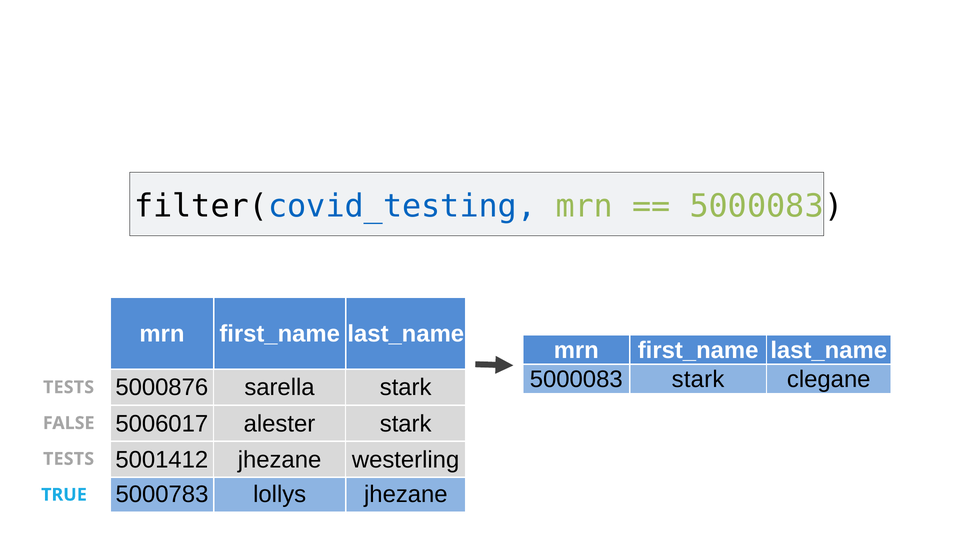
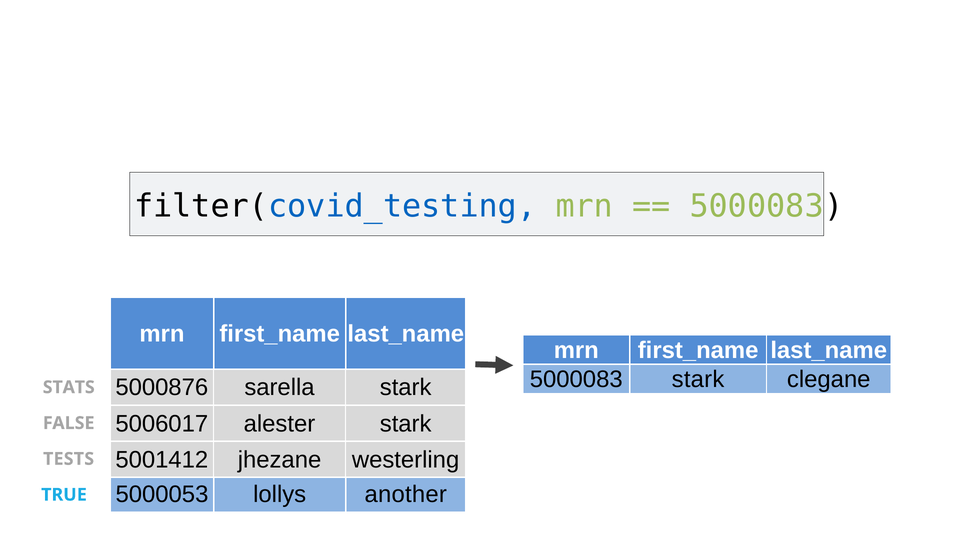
TESTS: TESTS -> STATS (69, 387)
5000783: 5000783 -> 5000053 (162, 494)
lollys jhezane: jhezane -> another (406, 494)
